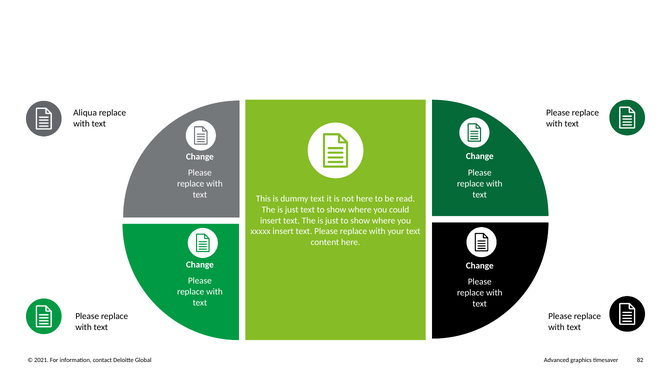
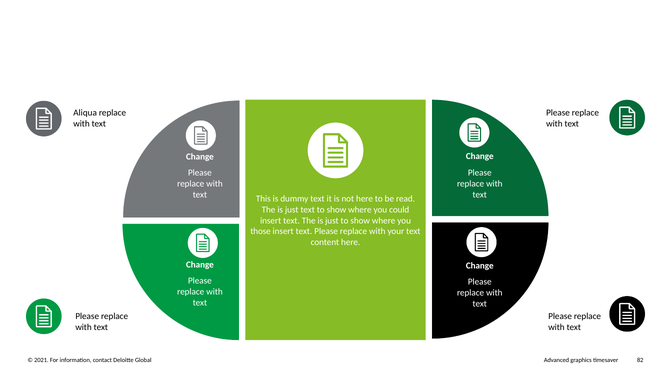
xxxxx: xxxxx -> those (261, 232)
